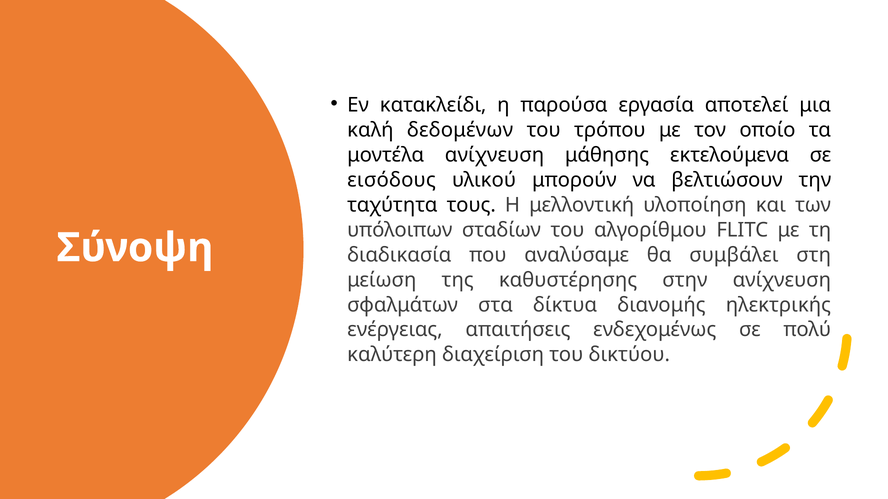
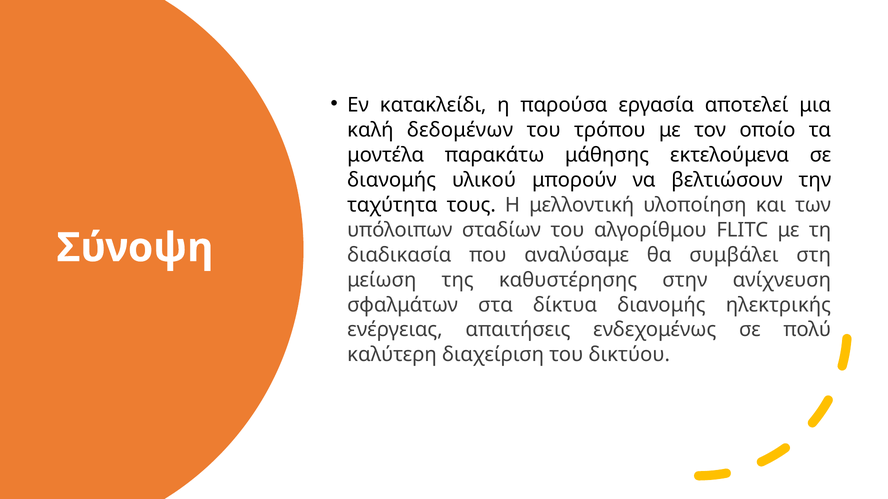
μοντέλα ανίχνευση: ανίχνευση -> παρακάτω (495, 155)
εισόδους: εισόδους -> διανομής (392, 180)
